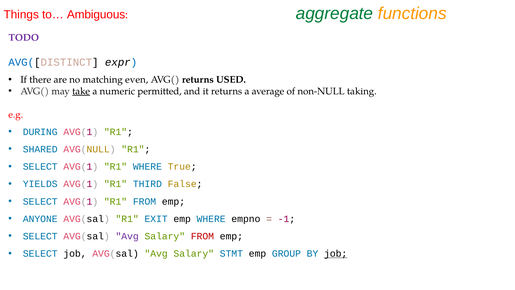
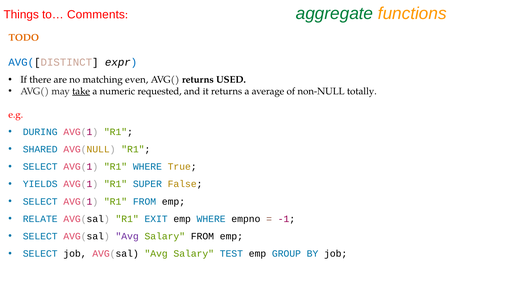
Ambiguous: Ambiguous -> Comments (96, 15)
TODO colour: purple -> orange (24, 38)
permitted: permitted -> requested (160, 91)
taking: taking -> totally (362, 91)
THIRD: THIRD -> SUPER (147, 184)
ANYONE: ANYONE -> RELATE (40, 219)
FROM colour: red -> black (202, 236)
STMT: STMT -> TEST (231, 253)
job underline: present -> none (336, 253)
